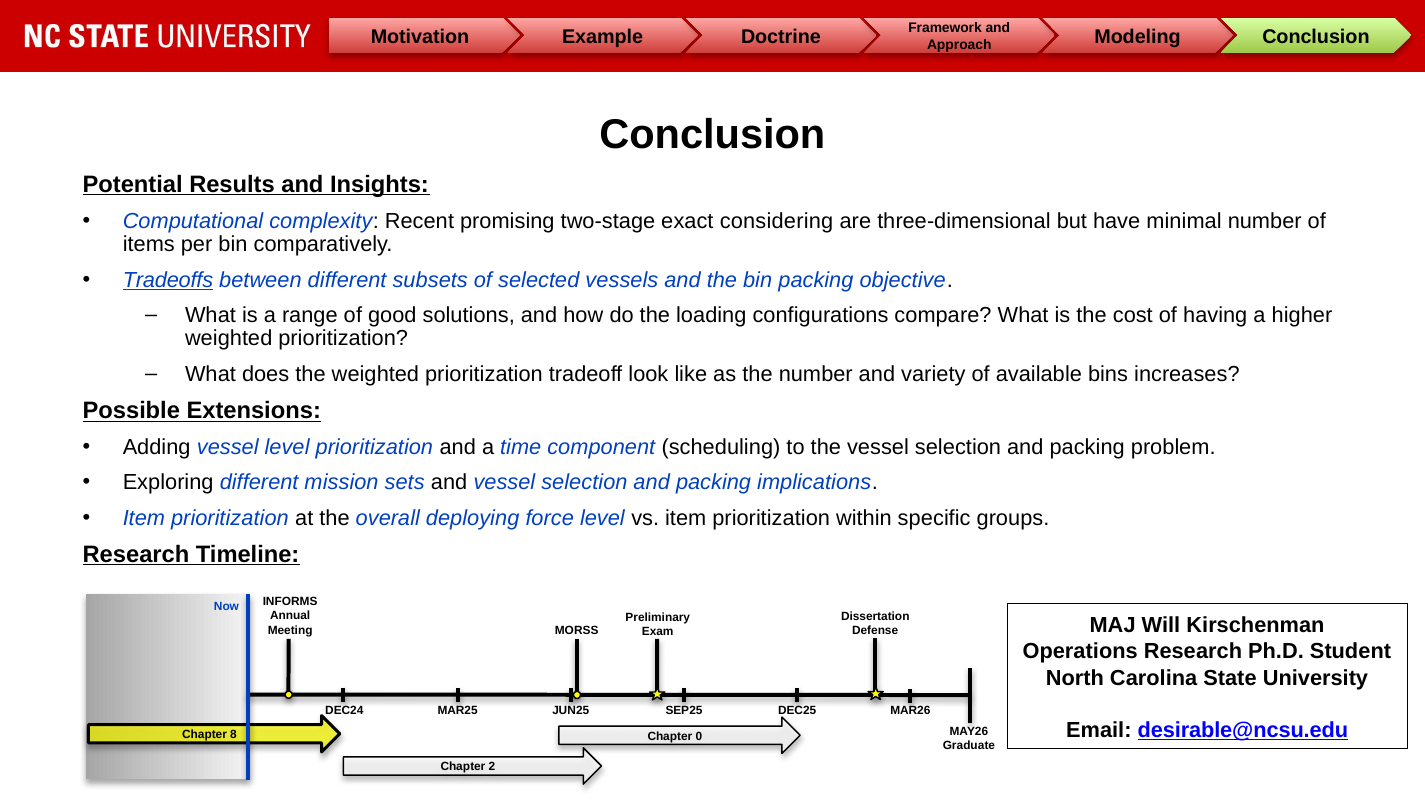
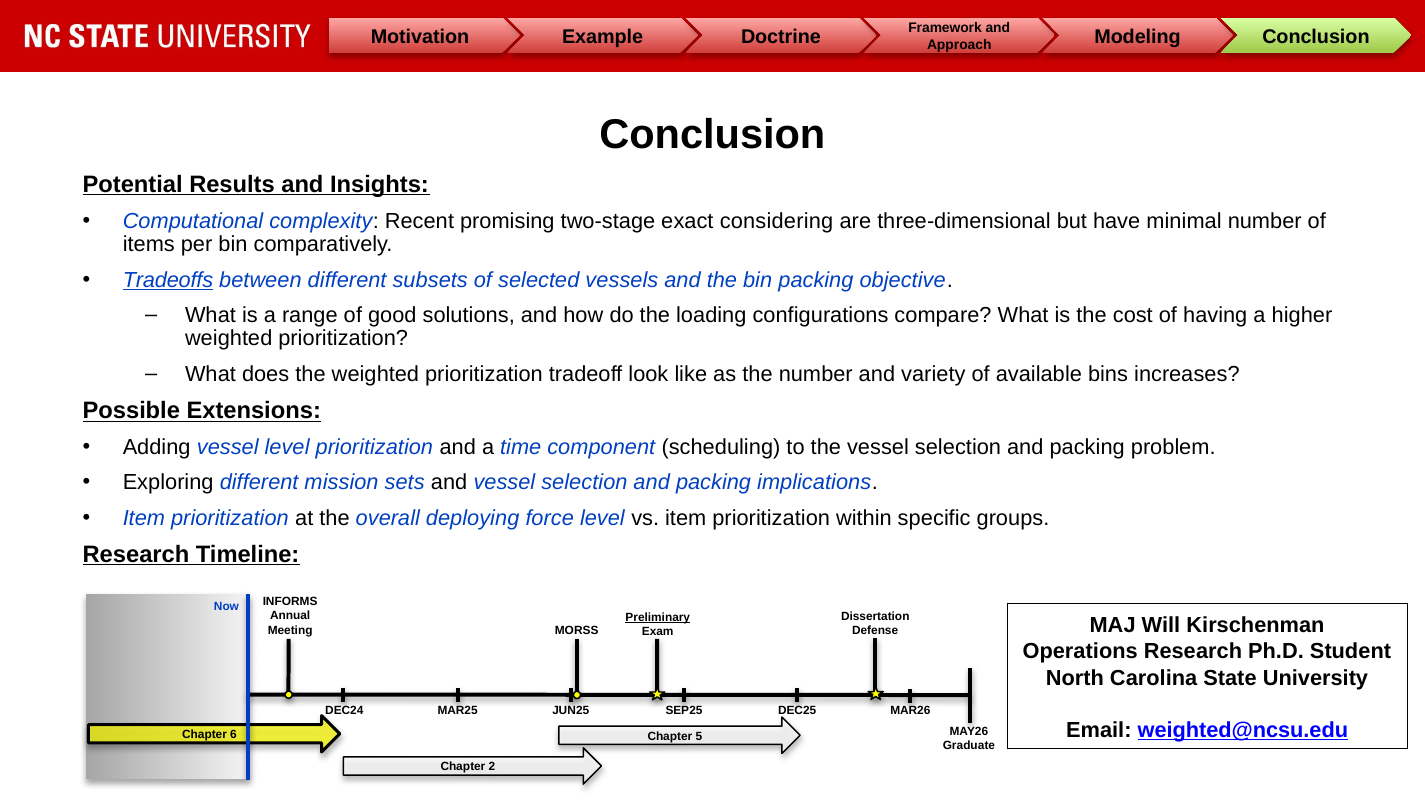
Preliminary underline: none -> present (658, 617)
desirable@ncsu.edu: desirable@ncsu.edu -> weighted@ncsu.edu (1243, 730)
8: 8 -> 6 (233, 734)
0: 0 -> 5 (699, 736)
